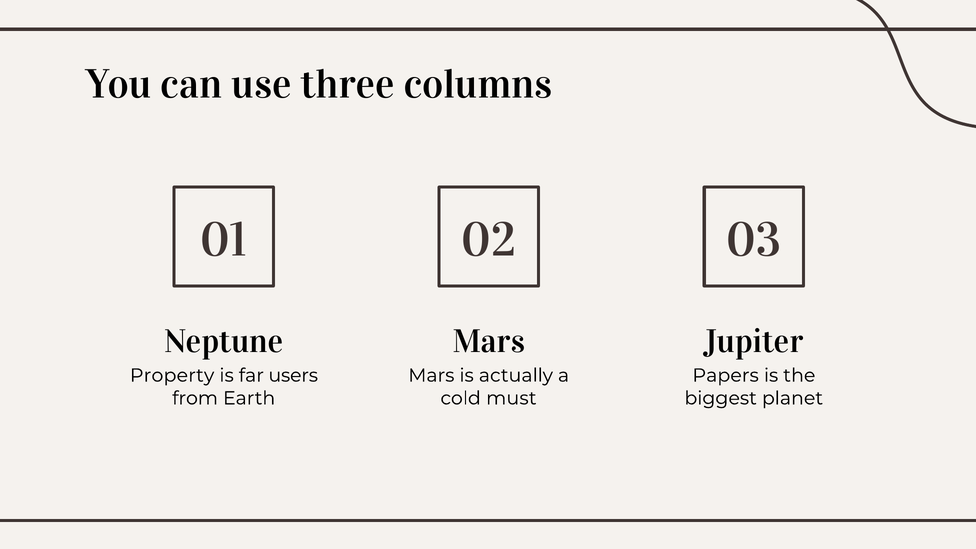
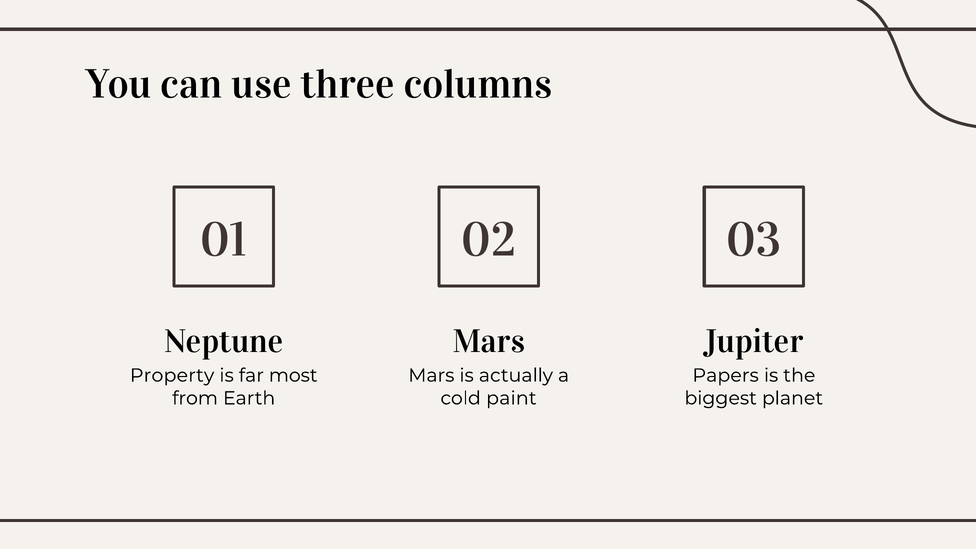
users: users -> most (293, 375)
must: must -> paint (511, 398)
